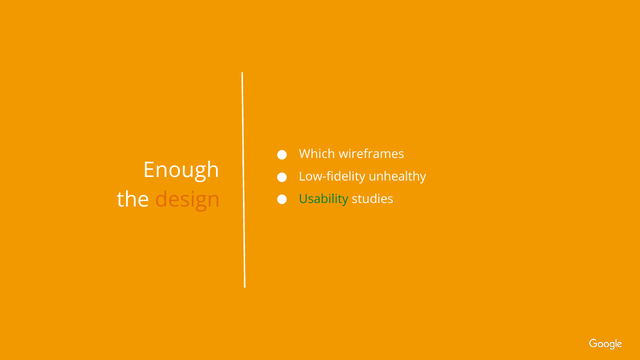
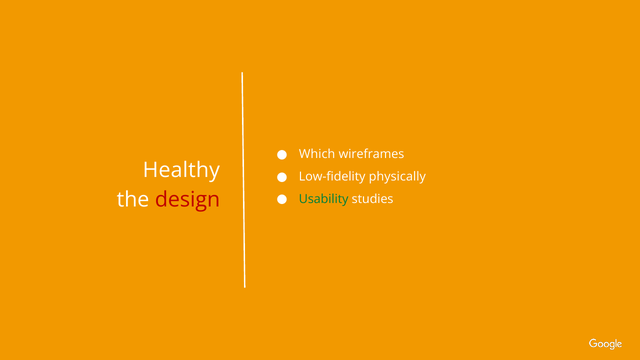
Enough: Enough -> Healthy (181, 170)
unhealthy: unhealthy -> physically (397, 177)
design colour: orange -> red (187, 200)
